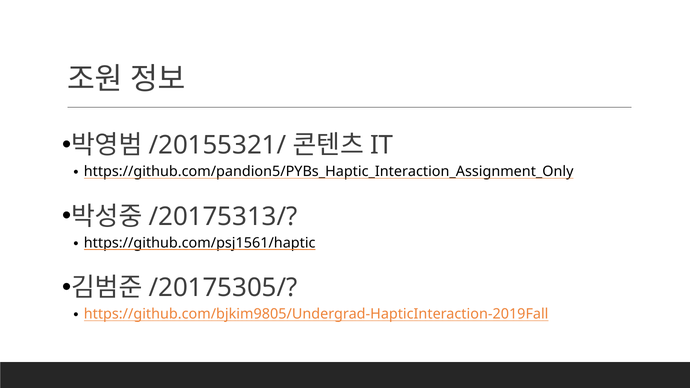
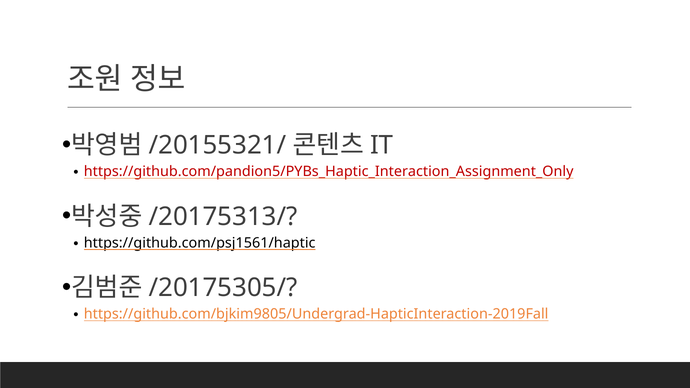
https://github.com/pandion5/PYBs_Haptic_Interaction_Assignment_Only colour: black -> red (329, 172)
